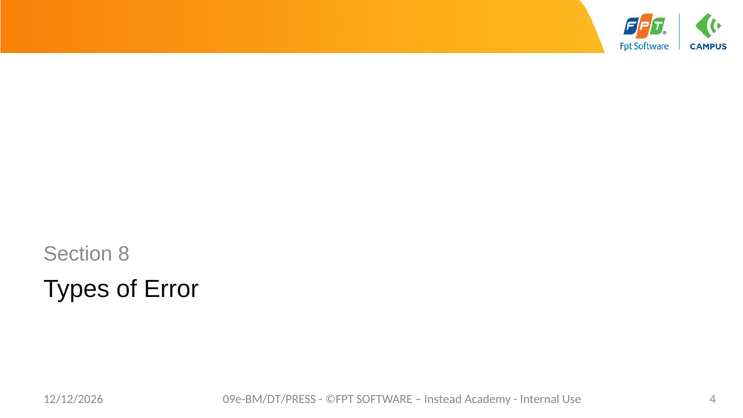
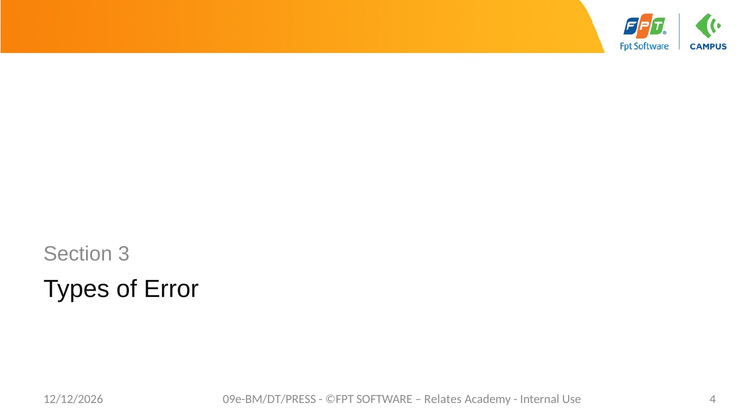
8: 8 -> 3 (124, 254)
Instead: Instead -> Relates (443, 399)
